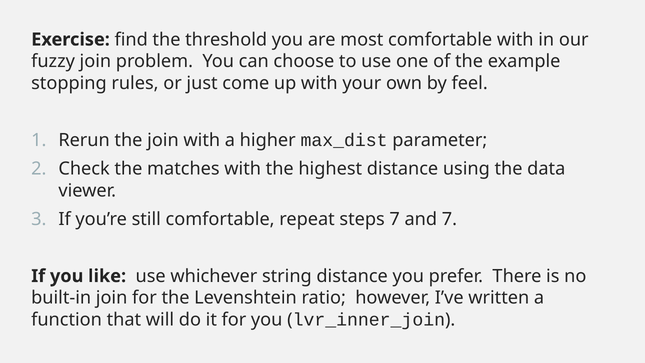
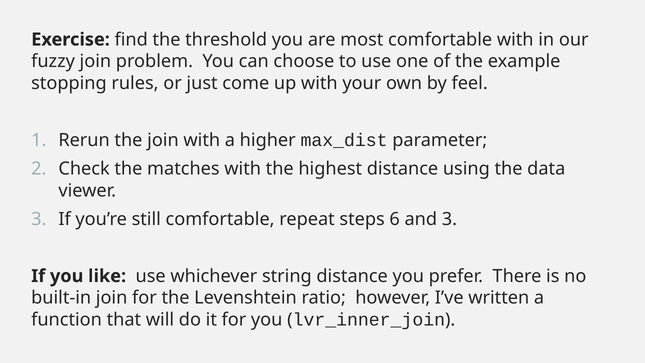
steps 7: 7 -> 6 (395, 219)
and 7: 7 -> 3 (449, 219)
